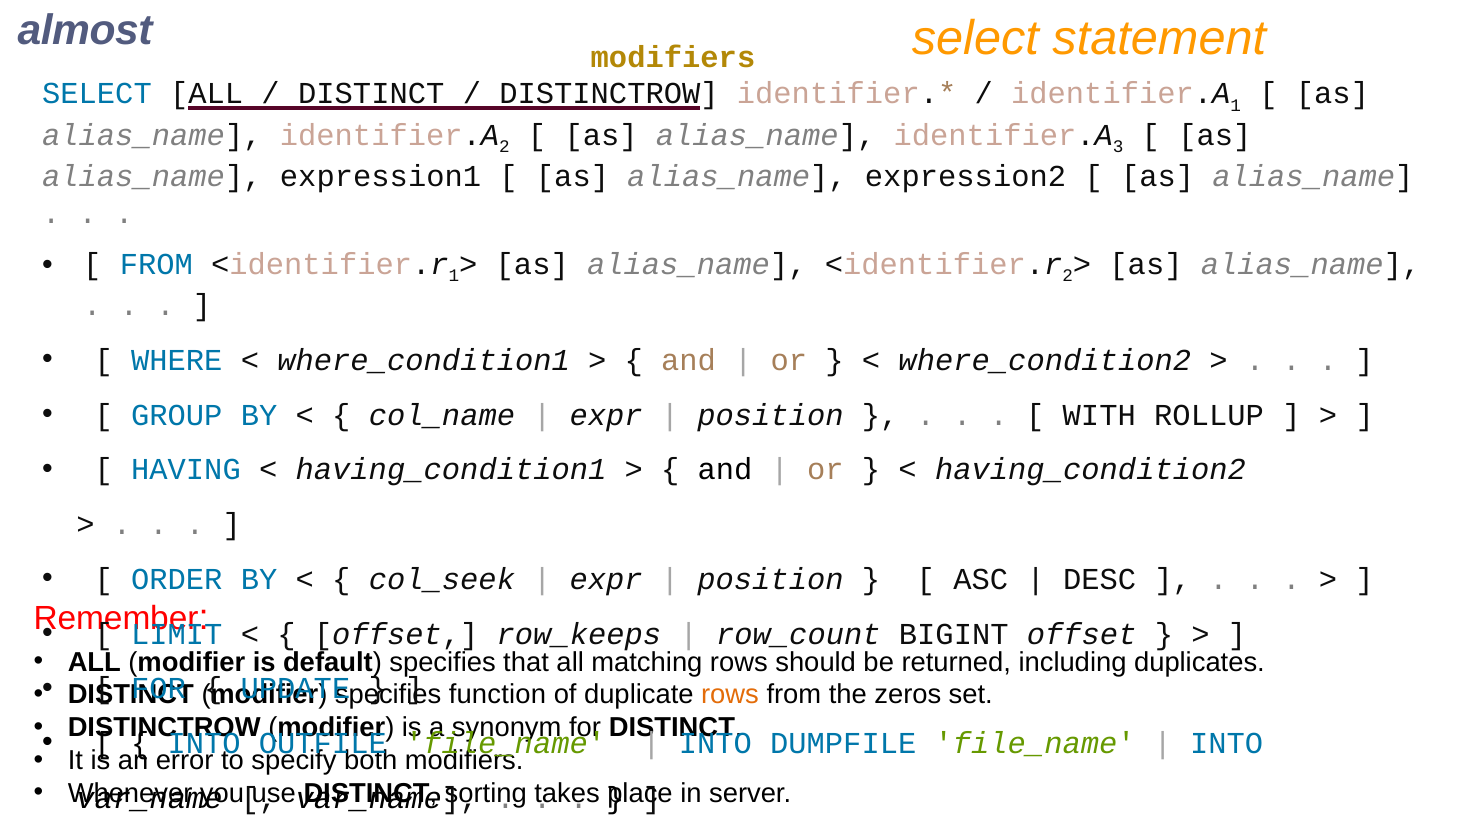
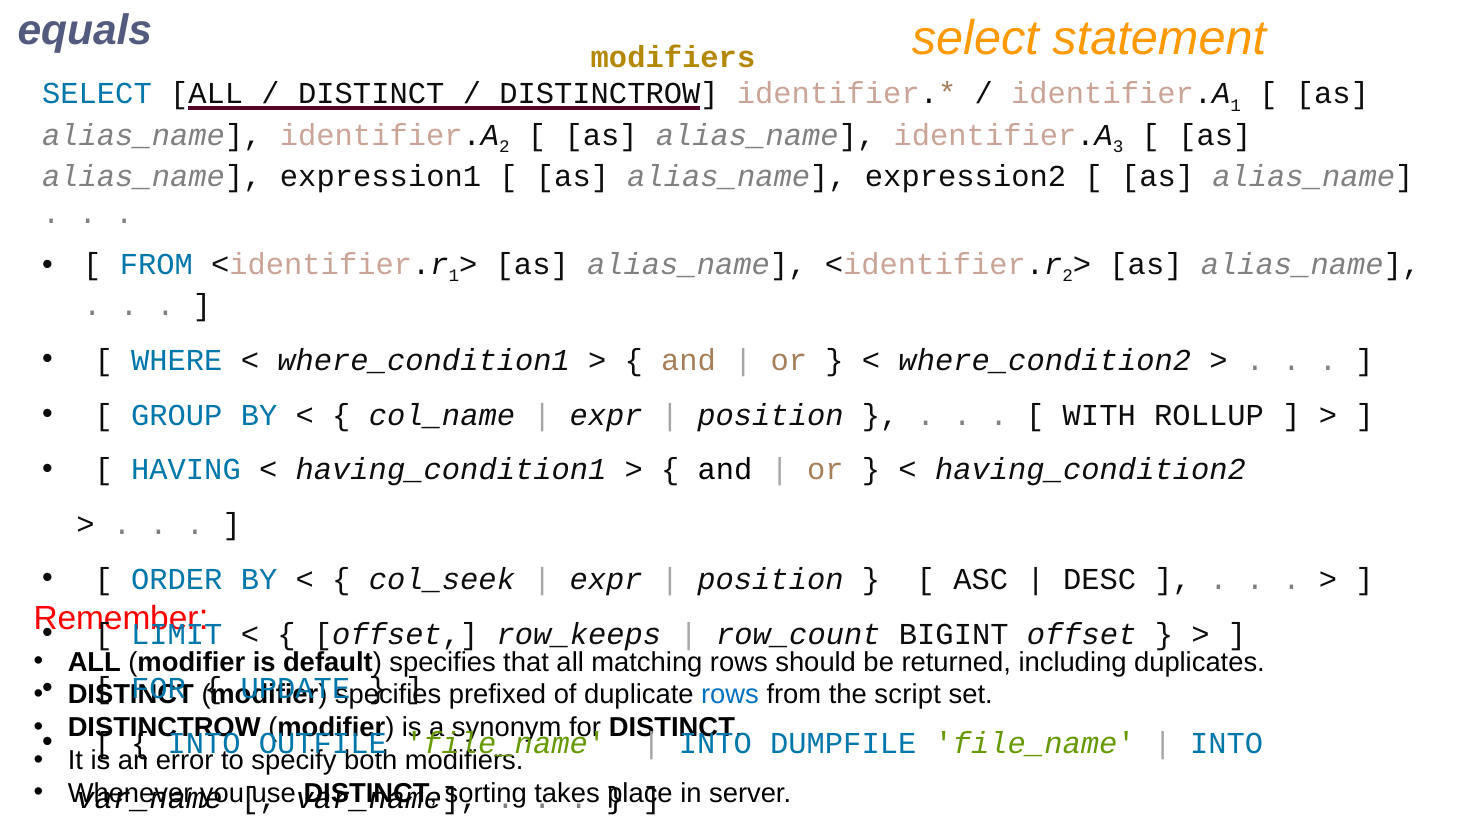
almost: almost -> equals (85, 31)
function: function -> prefixed (497, 695)
rows colour: orange -> blue (730, 695)
zeros: zeros -> script (908, 695)
